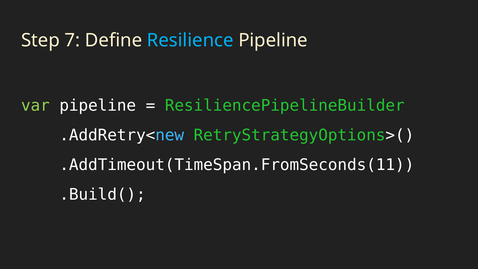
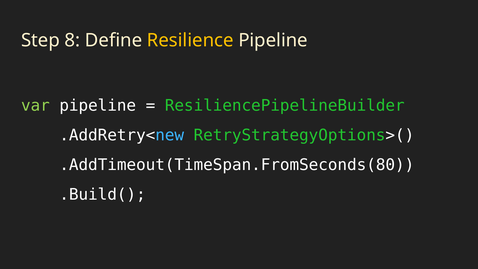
7: 7 -> 8 (72, 40)
Resilience colour: light blue -> yellow (190, 40)
.AddTimeout(TimeSpan.FromSeconds(11: .AddTimeout(TimeSpan.FromSeconds(11 -> .AddTimeout(TimeSpan.FromSeconds(80 (237, 165)
